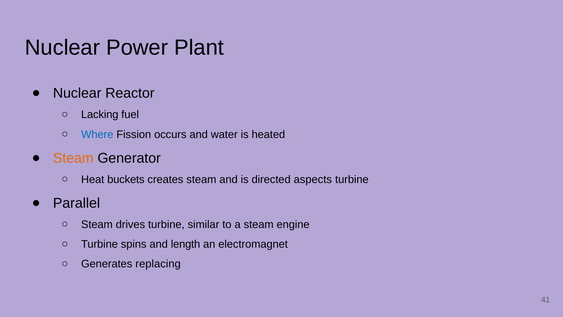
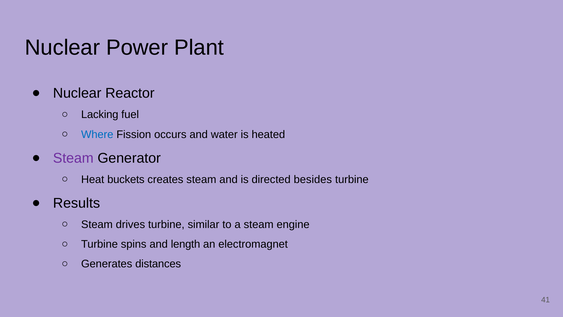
Steam colour: orange -> purple (73, 158)
aspects: aspects -> besides (313, 179)
Parallel: Parallel -> Results (77, 203)
replacing: replacing -> distances (158, 264)
